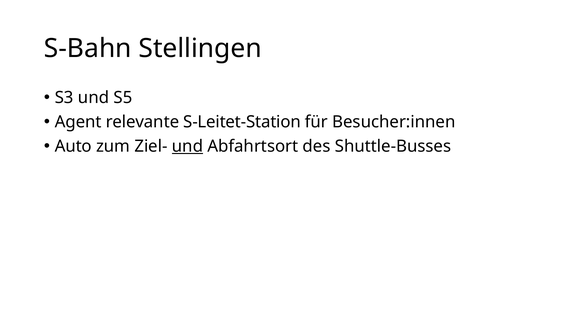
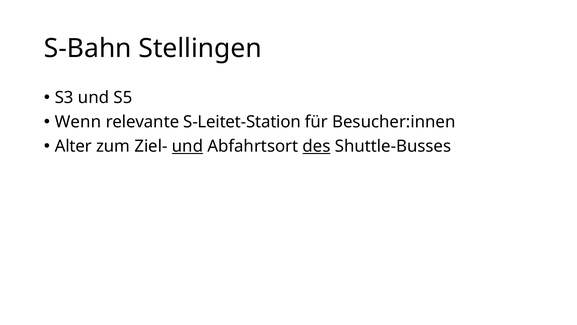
Agent: Agent -> Wenn (78, 122)
Auto: Auto -> Alter (73, 146)
des underline: none -> present (317, 146)
